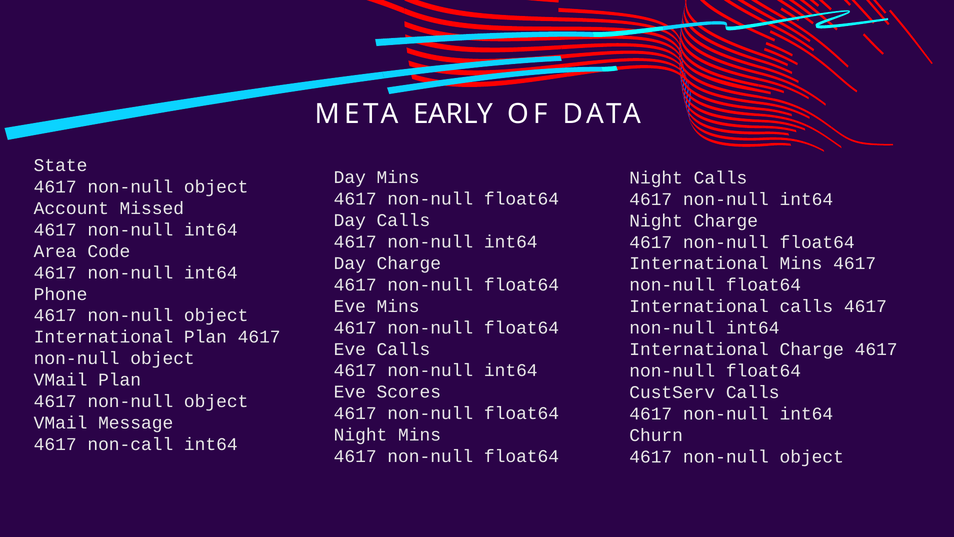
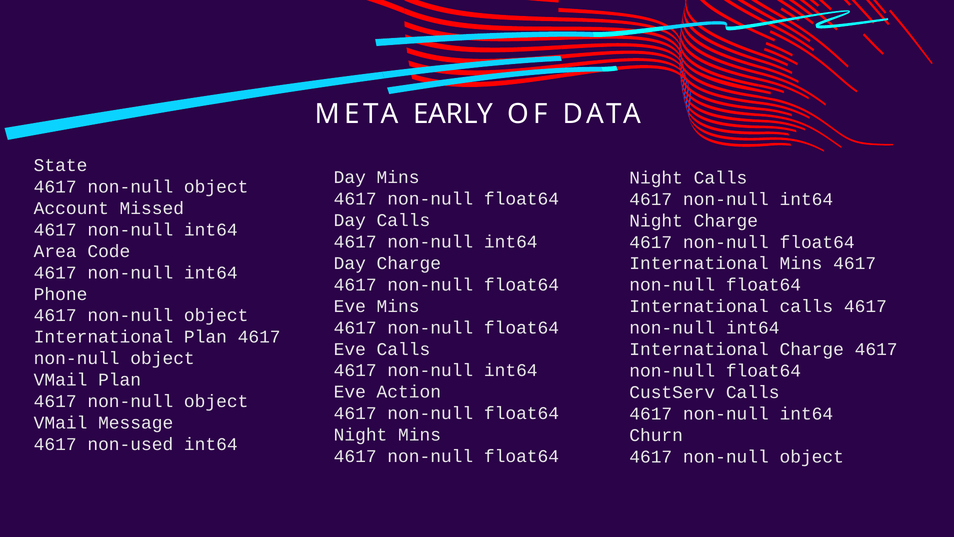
Scores: Scores -> Action (409, 392)
non-call: non-call -> non-used (130, 444)
